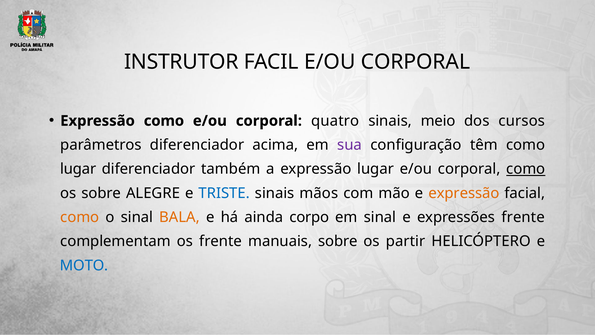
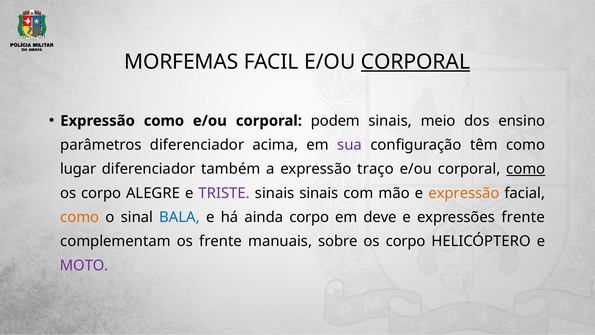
INSTRUTOR: INSTRUTOR -> MORFEMAS (181, 62)
CORPORAL underline: none -> present (415, 62)
quatro: quatro -> podem (335, 121)
cursos: cursos -> ensino (522, 121)
expressão lugar: lugar -> traço (376, 169)
sobre: sobre -> corpo (101, 193)
TRISTE colour: blue -> purple (224, 193)
sinais mãos: mãos -> sinais (319, 193)
BALA colour: orange -> blue (180, 217)
em sinal: sinal -> deve (380, 217)
partir: partir -> corpo (406, 241)
MOTO colour: blue -> purple (84, 265)
